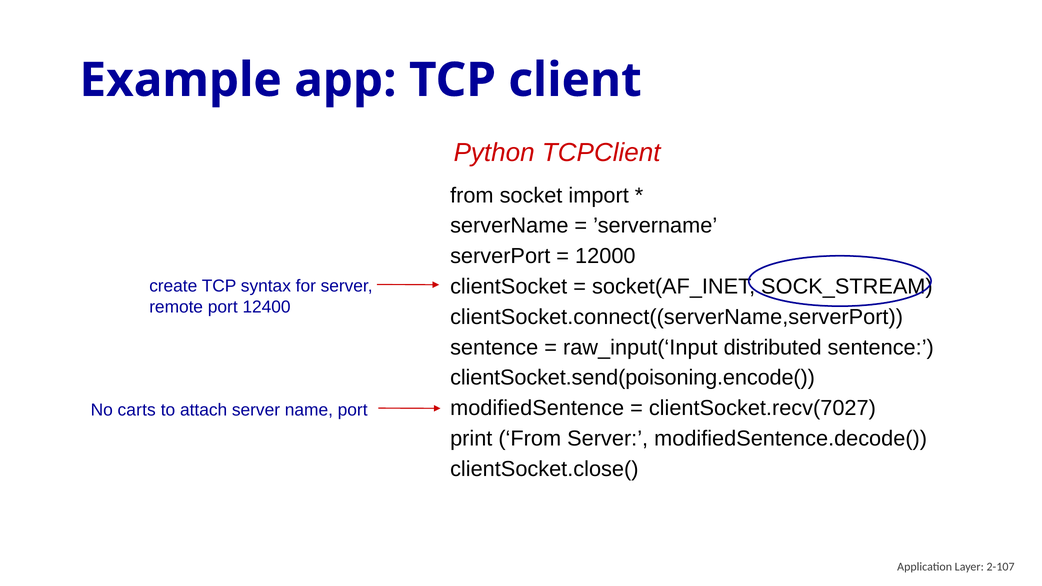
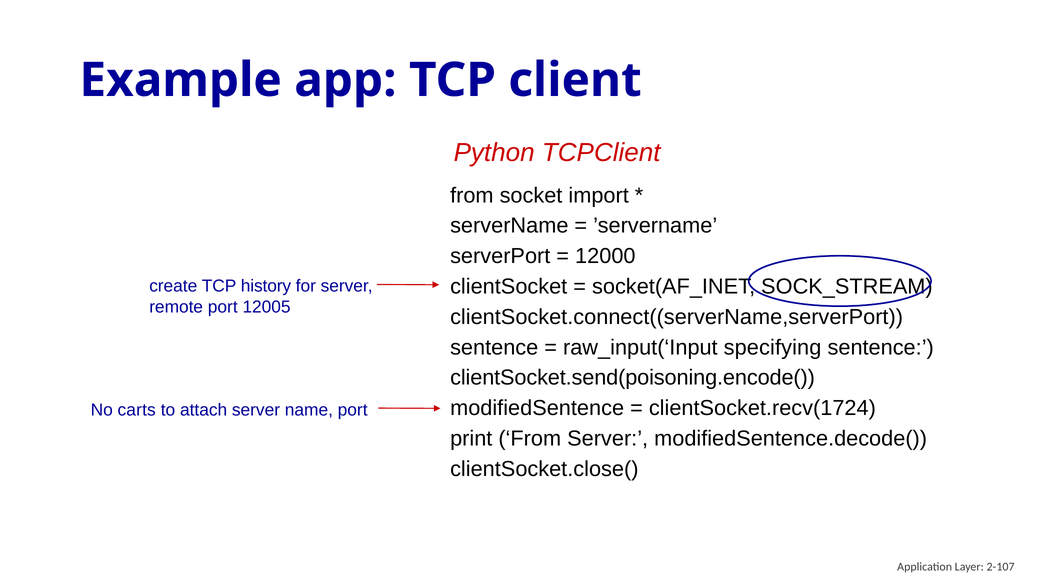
syntax: syntax -> history (266, 286)
12400: 12400 -> 12005 (267, 307)
distributed: distributed -> specifying (773, 347)
clientSocket.recv(7027: clientSocket.recv(7027 -> clientSocket.recv(1724 (762, 408)
